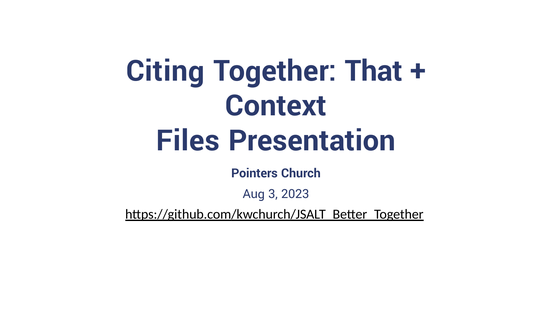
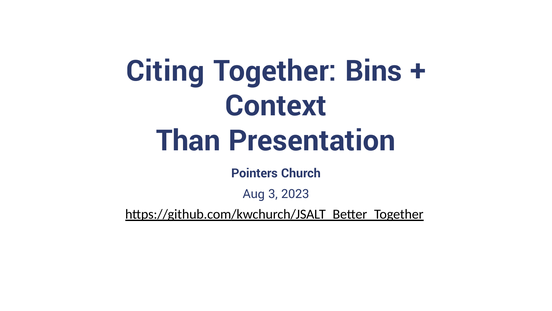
That: That -> Bins (374, 70)
Files: Files -> Than (188, 140)
